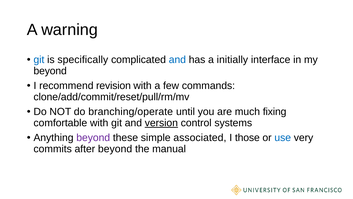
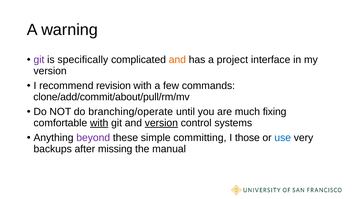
git colour: blue -> purple (39, 60)
and colour: blue -> orange (177, 60)
initially: initially -> project (232, 60)
beyond: beyond -> version (50, 71)
clone/add/commit/reset/pull/rm/mv: clone/add/commit/reset/pull/rm/mv -> clone/add/commit/about/pull/rm/mv (111, 97)
with underline: none -> present (99, 123)
associated: associated -> committing (200, 137)
commits: commits -> backups (53, 149)
after beyond: beyond -> missing (115, 149)
